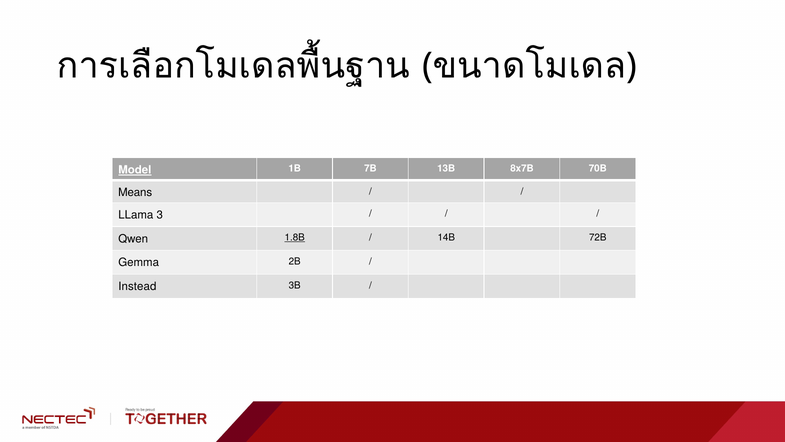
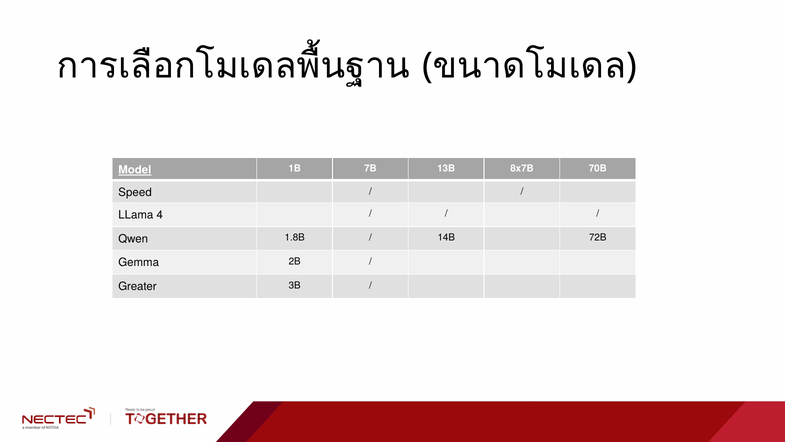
Means: Means -> Speed (135, 192)
3: 3 -> 4 (160, 215)
1.8B underline: present -> none (295, 237)
Instead: Instead -> Greater (137, 286)
